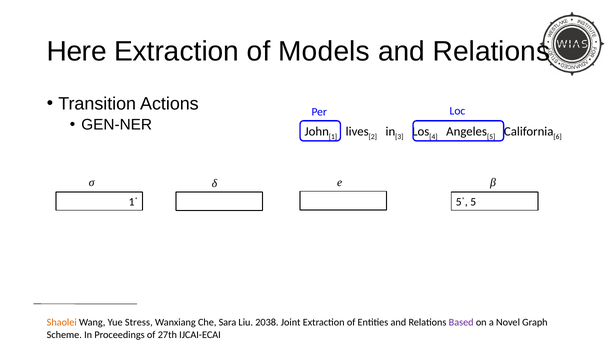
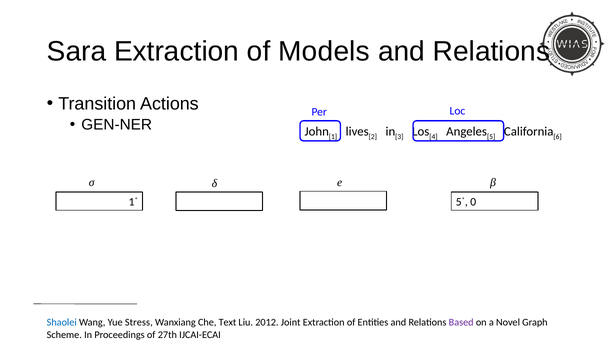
Here: Here -> Sara (77, 52)
5: 5 -> 0 (473, 202)
Shaolei colour: orange -> blue (62, 323)
Sara: Sara -> Text (227, 323)
2038: 2038 -> 2012 (267, 323)
